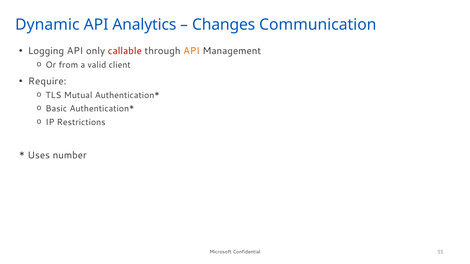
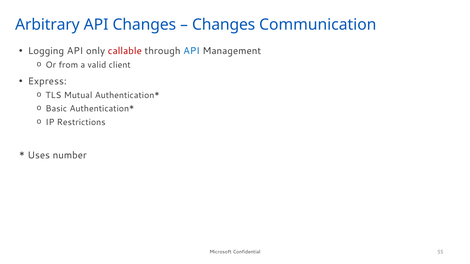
Dynamic: Dynamic -> Arbitrary (47, 25)
API Analytics: Analytics -> Changes (144, 25)
API colour: orange -> blue (191, 51)
Require: Require -> Express (47, 81)
